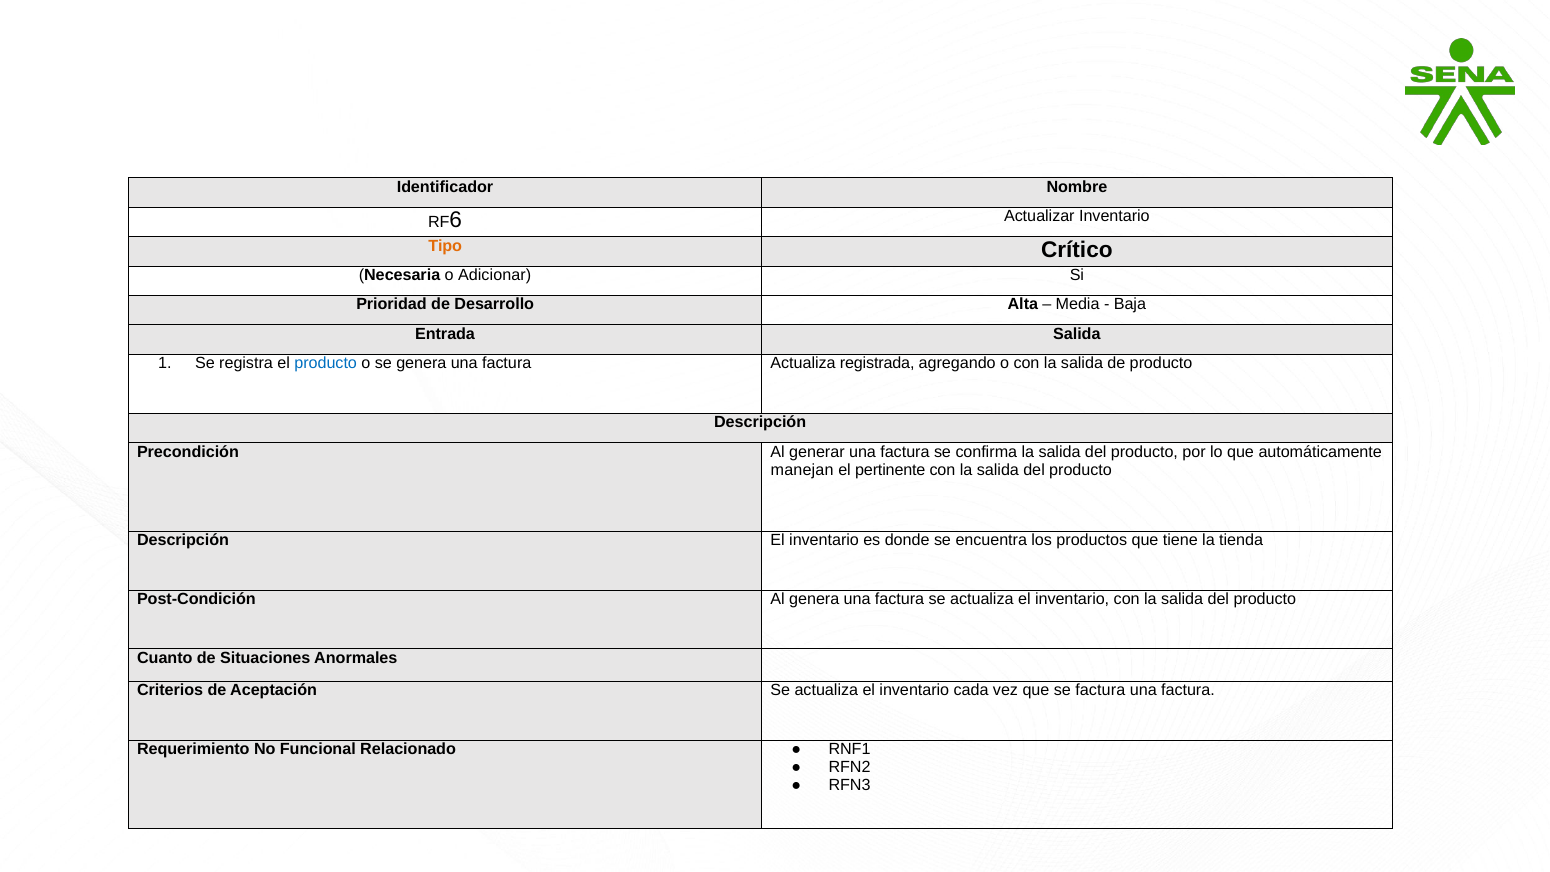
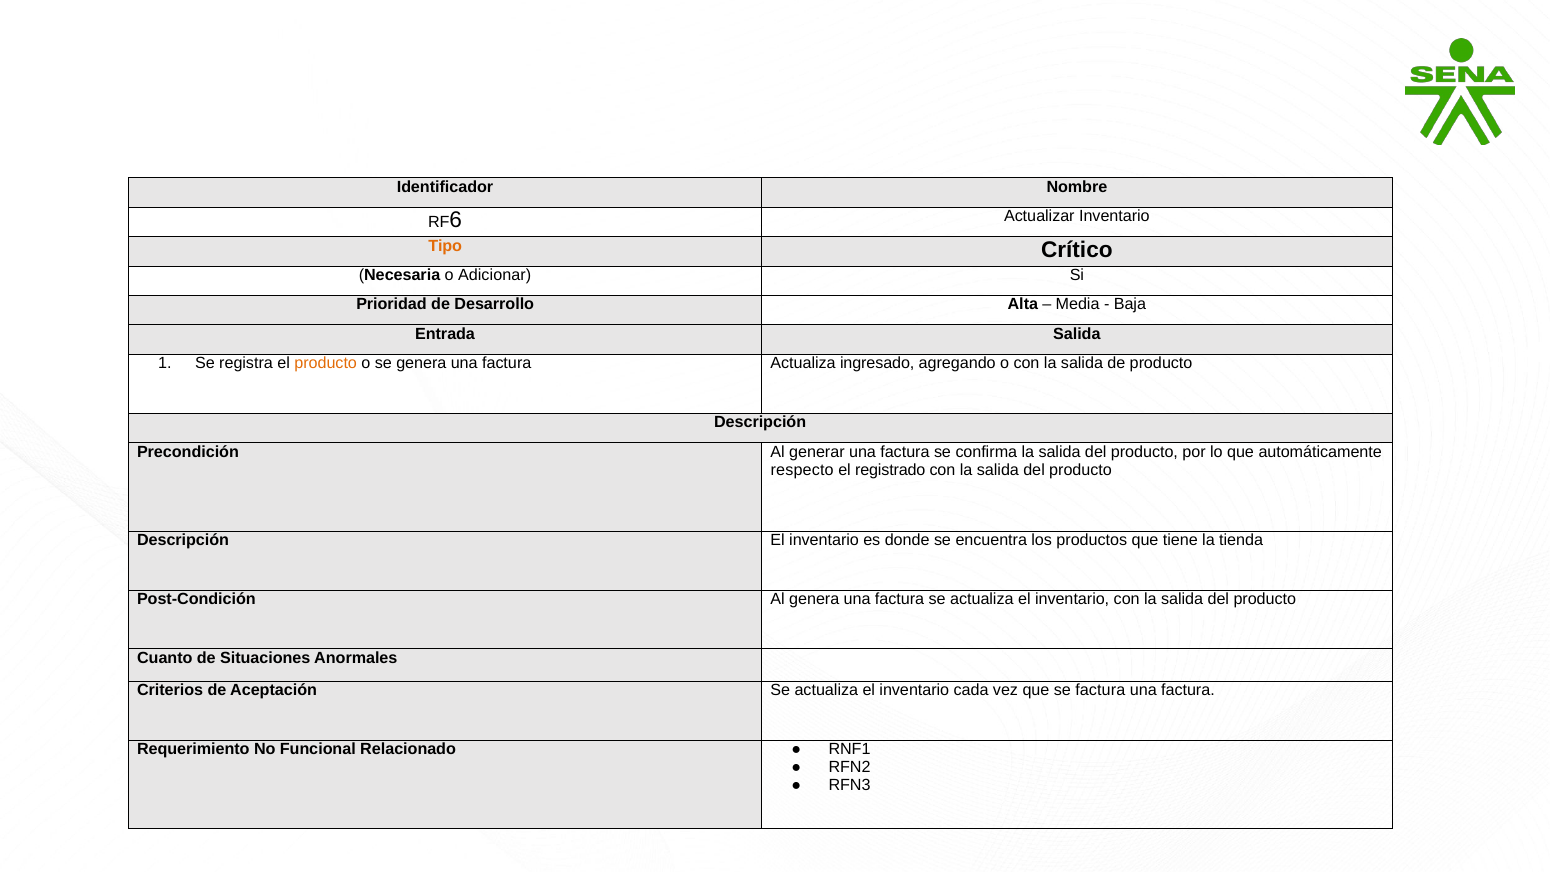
producto colour: blue -> orange (326, 363)
registrada: registrada -> ingresado (877, 363)
manejan: manejan -> respecto (802, 470)
pertinente: pertinente -> registrado (890, 470)
